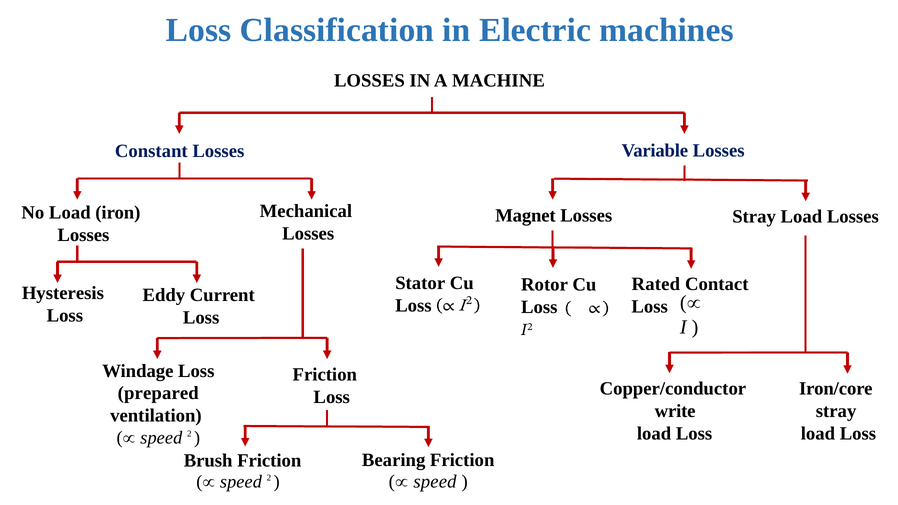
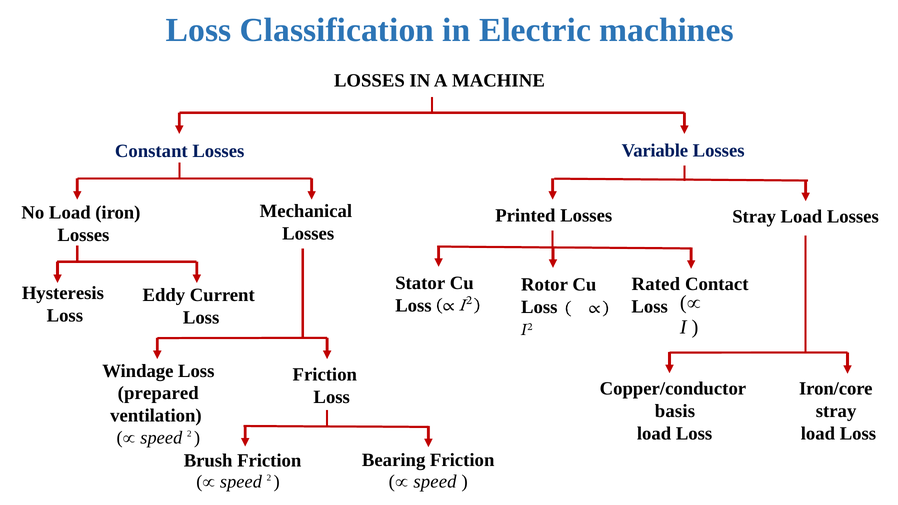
Magnet: Magnet -> Printed (525, 216)
write: write -> basis (675, 411)
